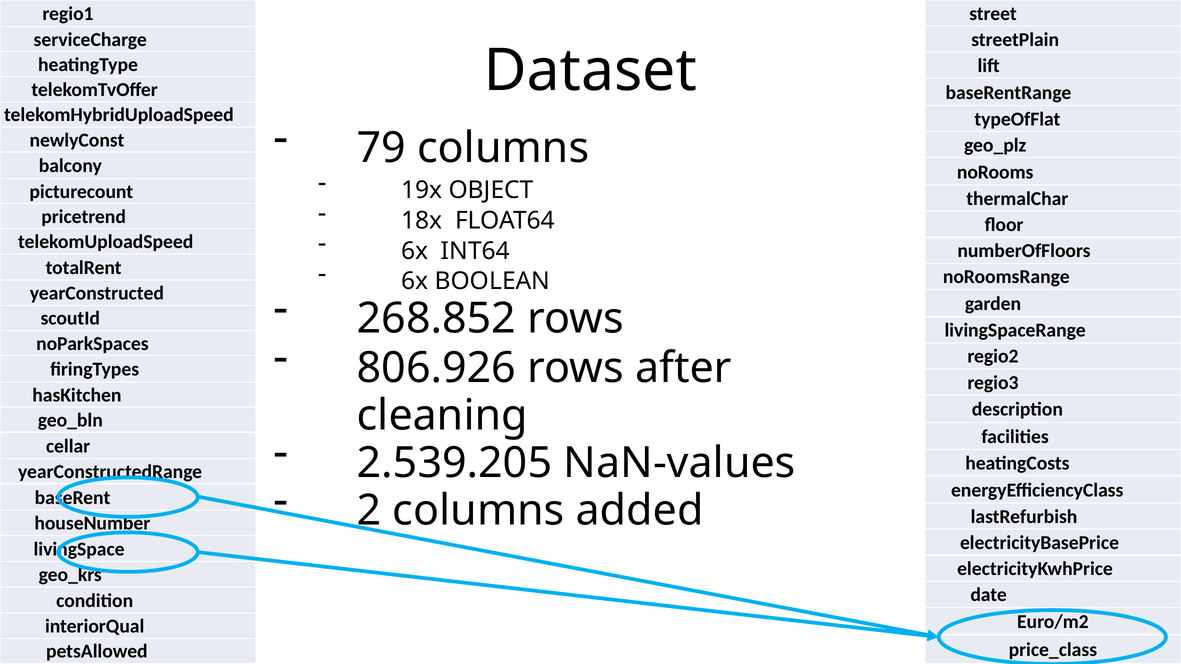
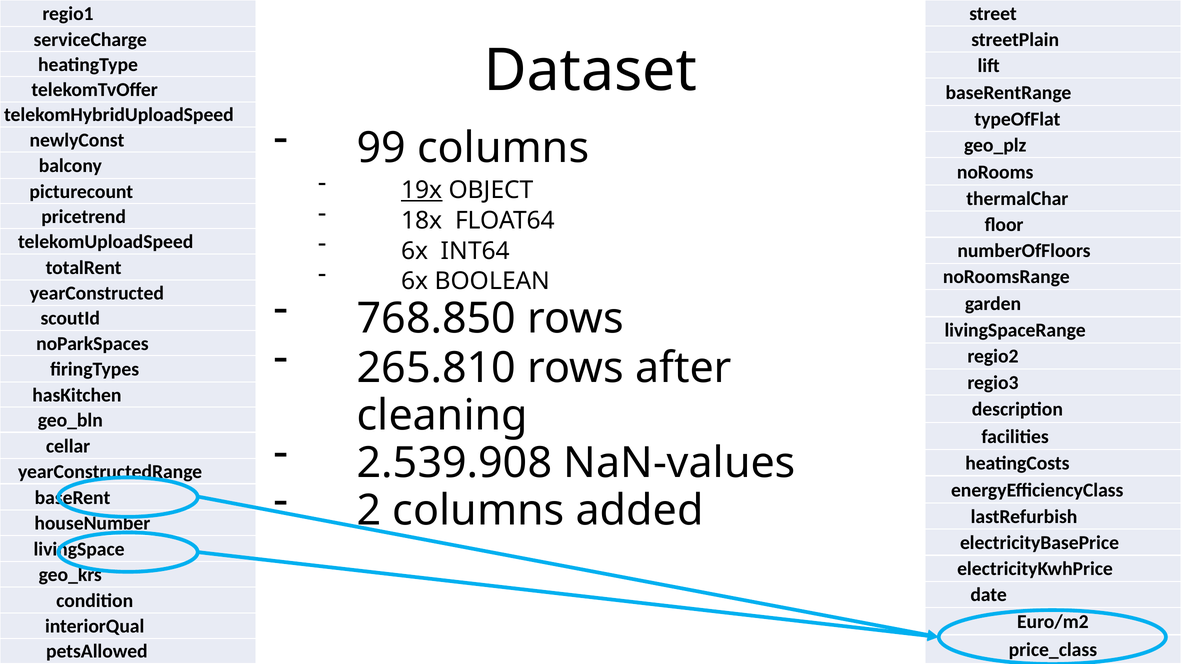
79: 79 -> 99 (381, 148)
19x underline: none -> present (422, 190)
268.852: 268.852 -> 768.850 (436, 319)
806.926: 806.926 -> 265.810 (436, 368)
2.539.205: 2.539.205 -> 2.539.908 (454, 463)
